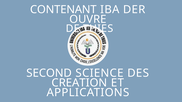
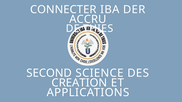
CONTENANT: CONTENANT -> CONNECTER (63, 10)
OUVRE: OUVRE -> ACCRU (88, 19)
